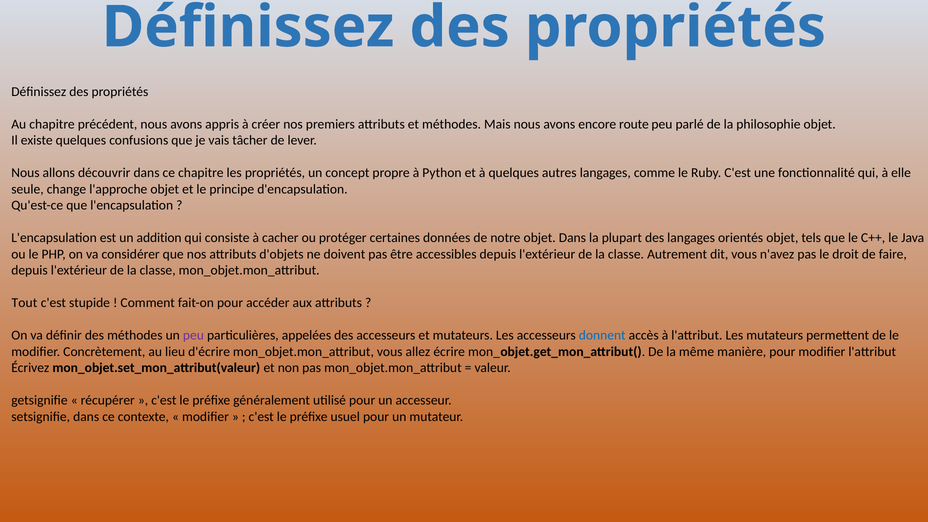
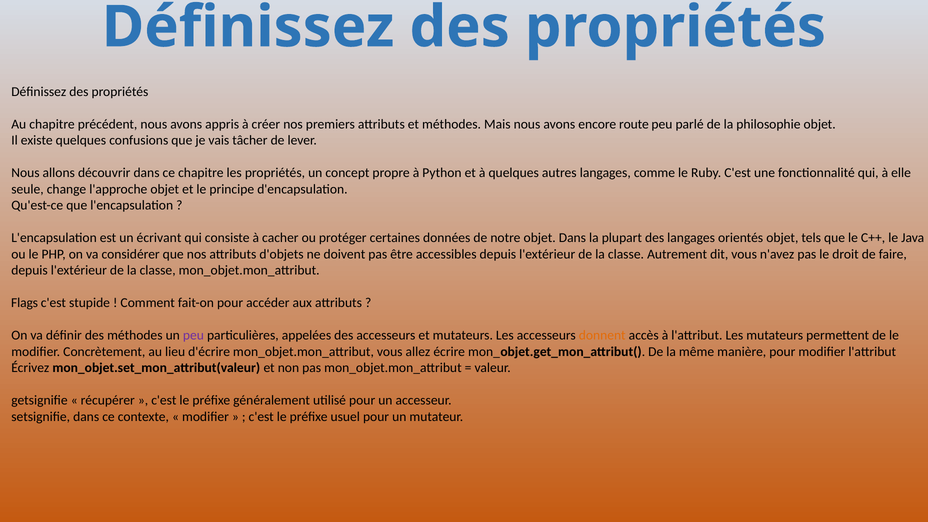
addition: addition -> écrivant (159, 238)
Tout: Tout -> Flags (25, 303)
donnent colour: blue -> orange (602, 335)
